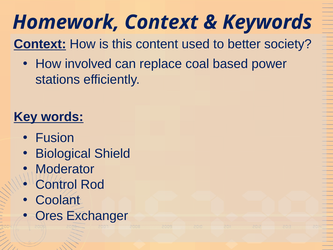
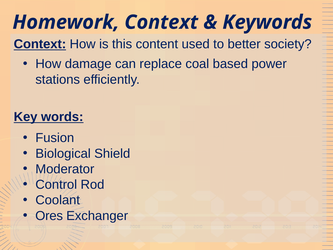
involved: involved -> damage (88, 64)
